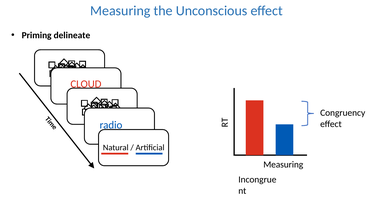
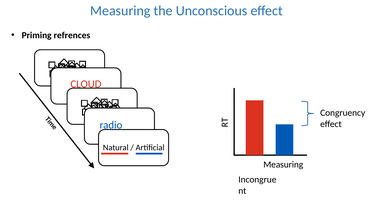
delineate: delineate -> refrences (72, 35)
